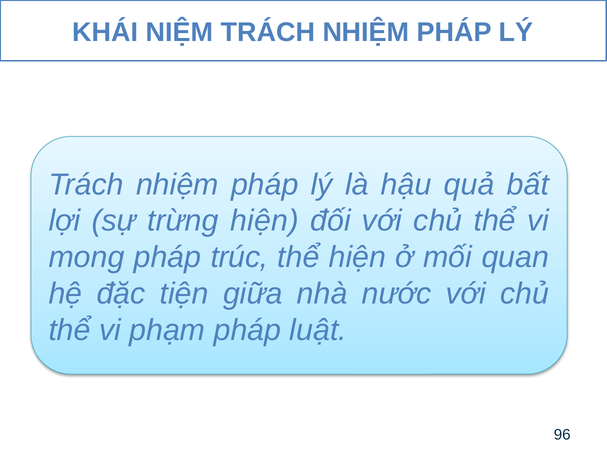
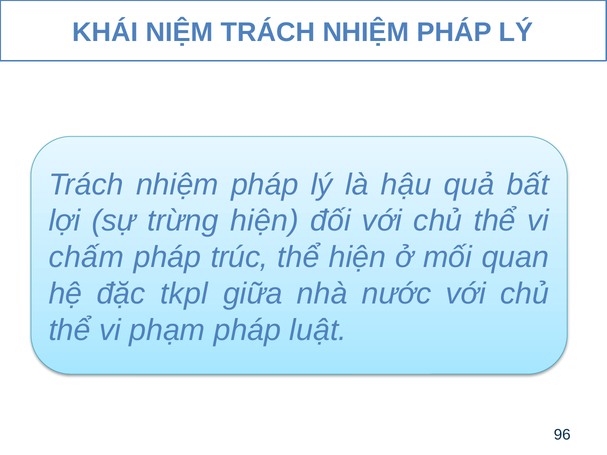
mong: mong -> chấm (86, 258)
tiện: tiện -> tkpl (184, 294)
